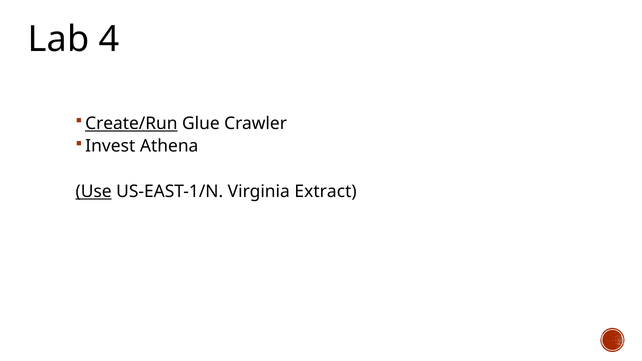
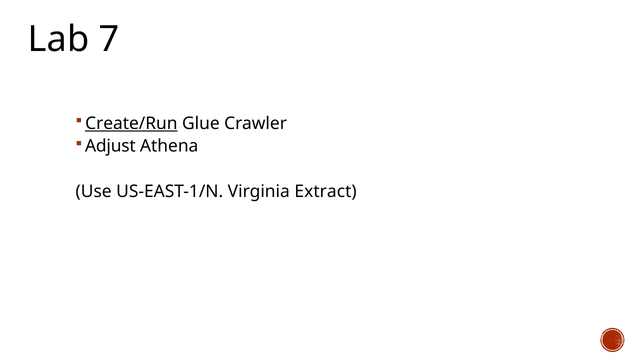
4: 4 -> 7 (109, 39)
Invest: Invest -> Adjust (110, 146)
Use underline: present -> none (94, 192)
